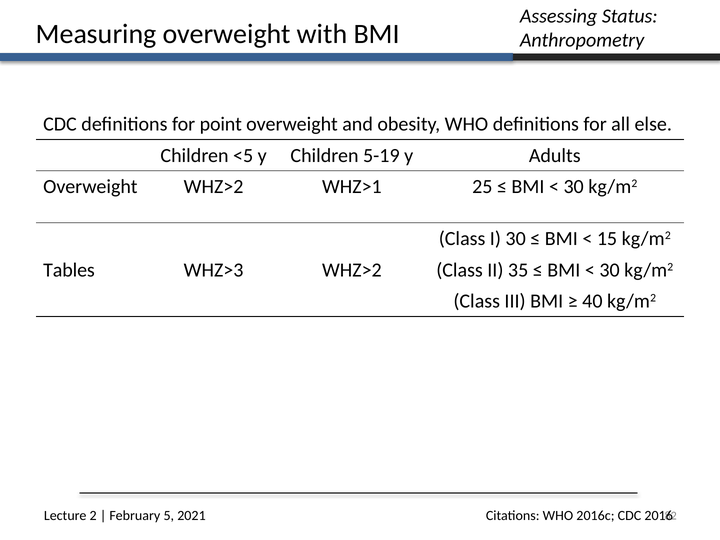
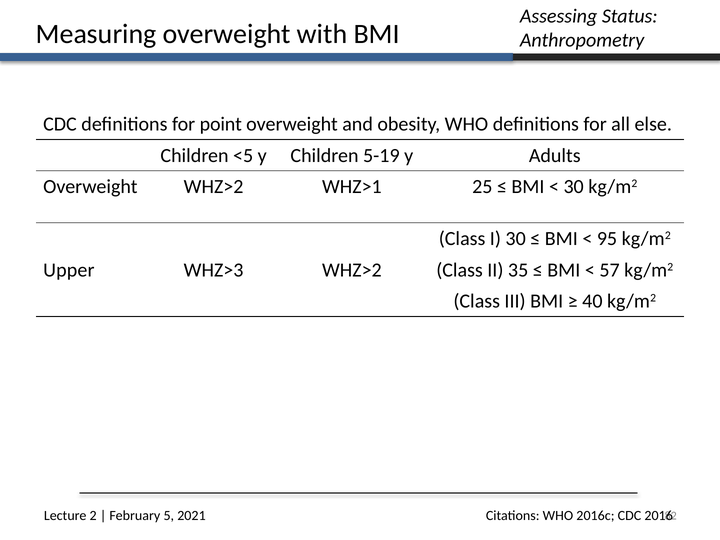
15: 15 -> 95 (607, 239)
Tables: Tables -> Upper (69, 270)
30: 30 -> 57 (610, 270)
